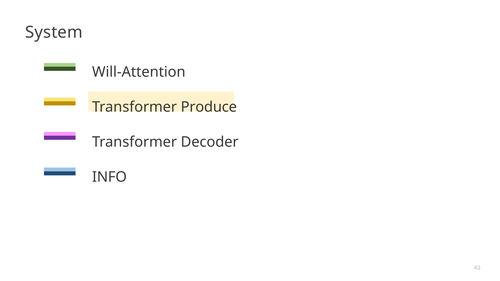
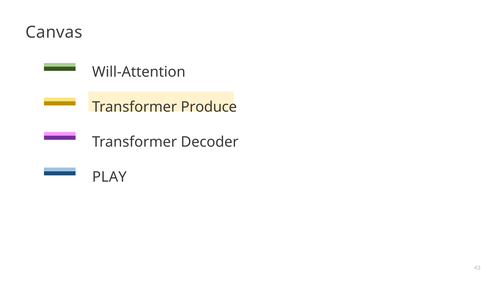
System: System -> Canvas (54, 33)
INFO: INFO -> PLAY (109, 177)
